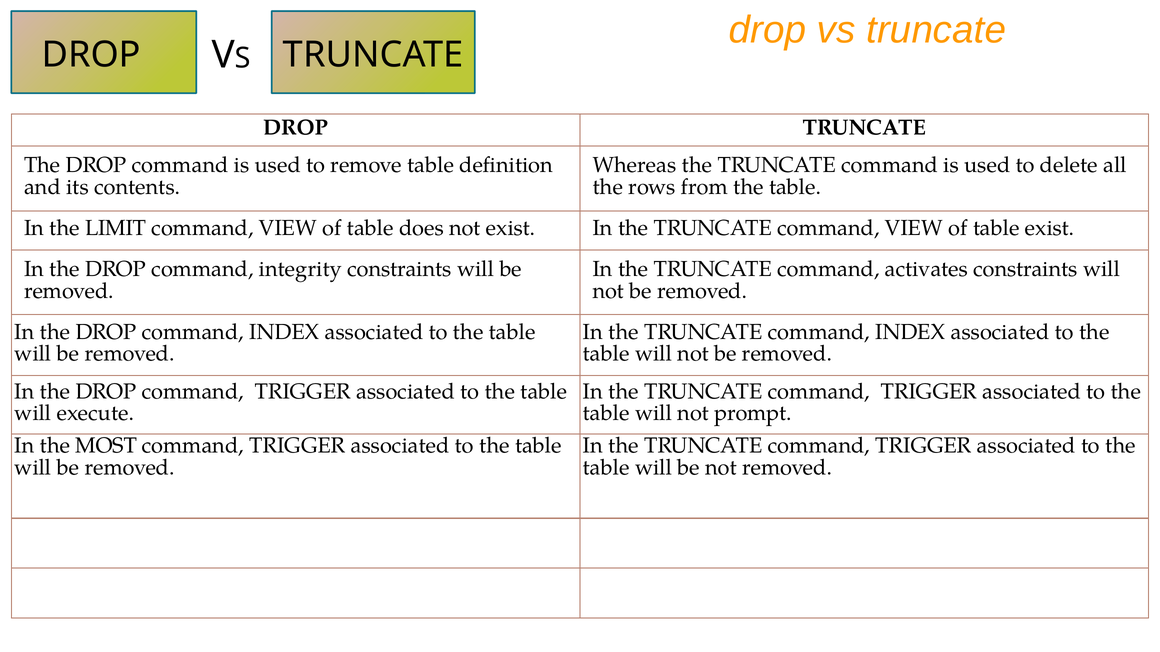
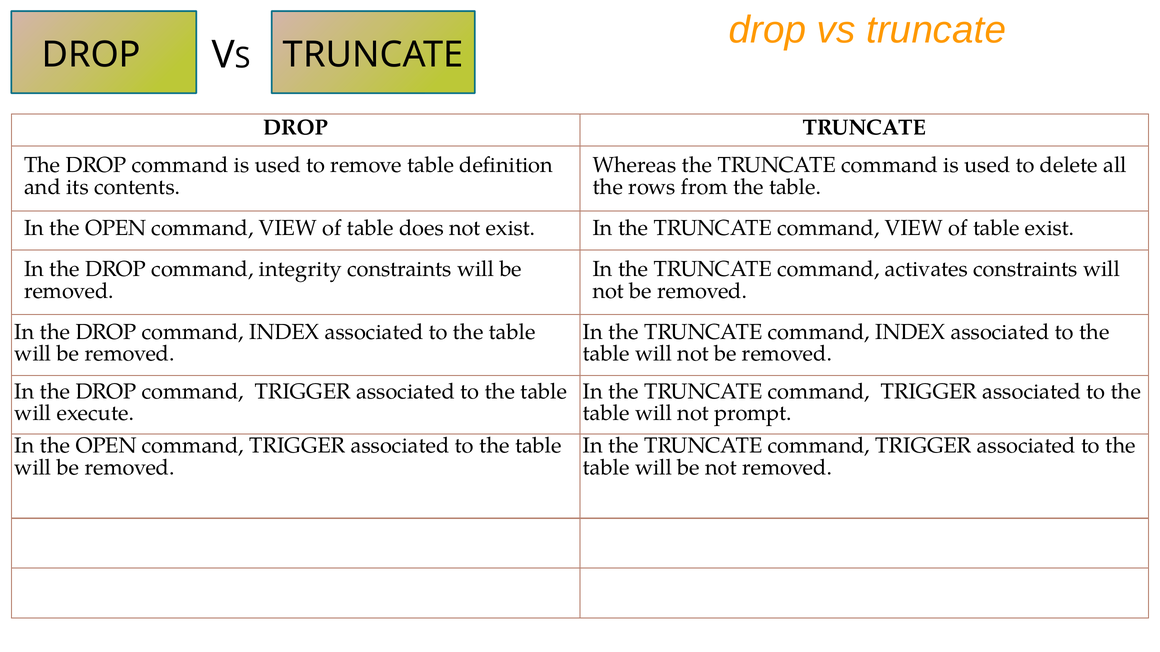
LIMIT: LIMIT -> OPEN (116, 228)
MOST: MOST -> OPEN (106, 446)
